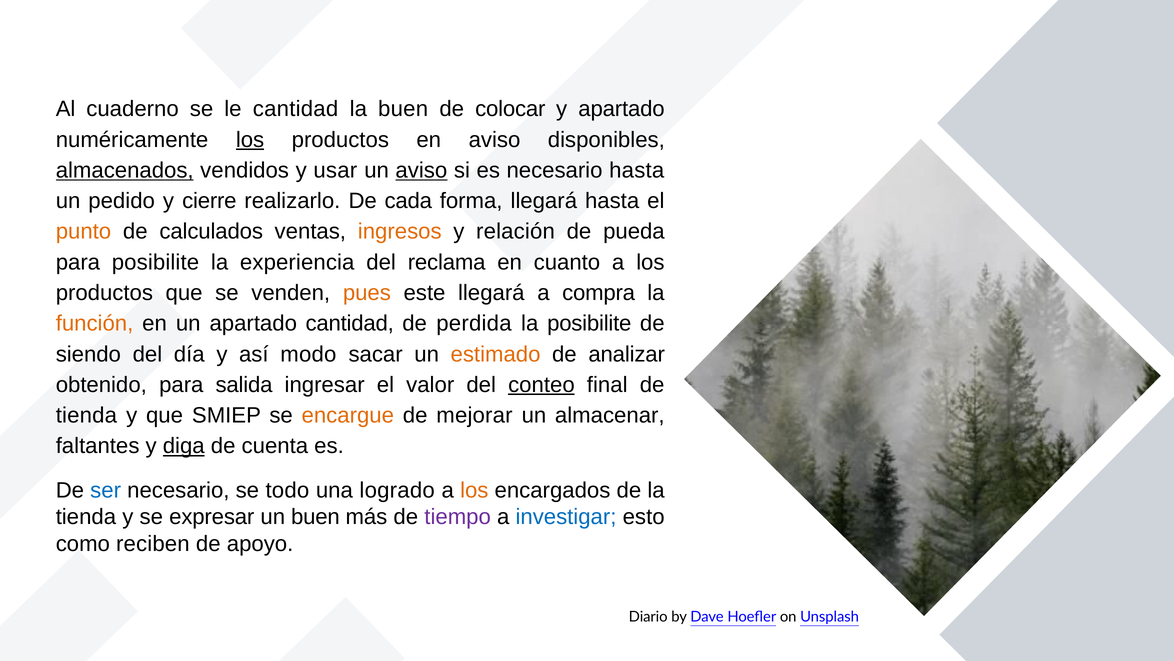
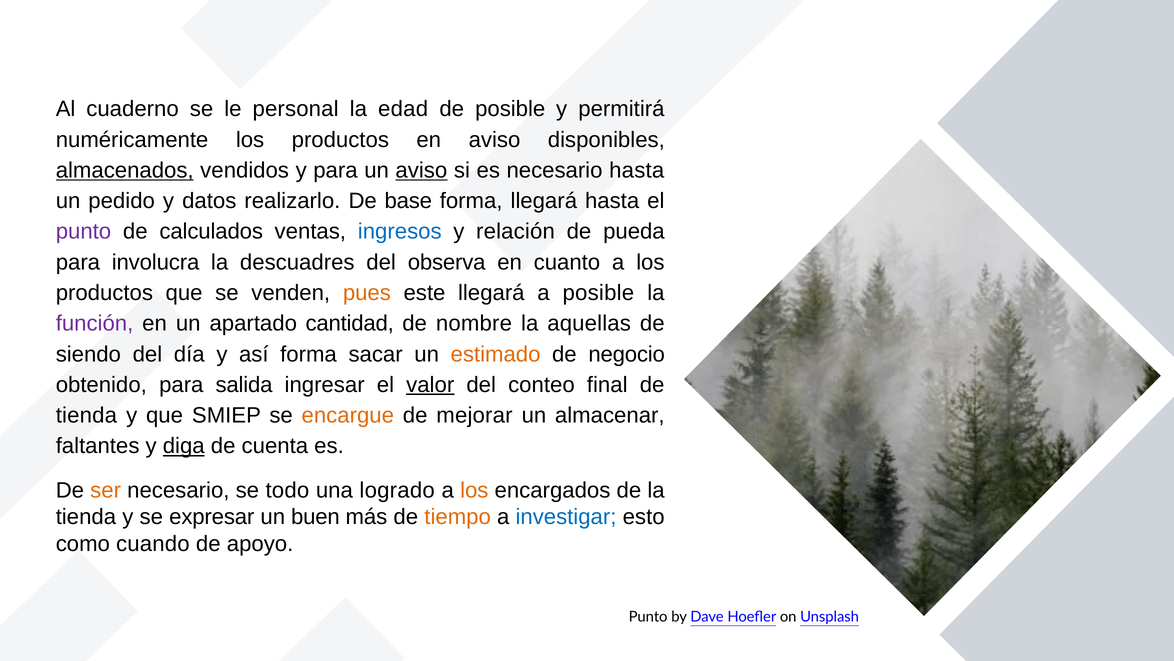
le cantidad: cantidad -> personal (296, 109)
la buen: buen -> edad (403, 109)
de colocar: colocar -> posible (510, 109)
y apartado: apartado -> permitirá (621, 109)
los underline: present -> none (250, 140)
y usar: usar -> para (335, 170)
cierre: cierre -> datos (209, 201)
cada: cada -> base (408, 201)
punto colour: orange -> purple (83, 231)
ingresos colour: orange -> blue (400, 231)
para posibilite: posibilite -> involucra (156, 262)
experiencia: experiencia -> descuadres (297, 262)
reclama: reclama -> observa (447, 262)
a compra: compra -> posible (598, 293)
función colour: orange -> purple (95, 323)
perdida: perdida -> nombre (474, 323)
la posibilite: posibilite -> aquellas (589, 323)
así modo: modo -> forma (308, 354)
analizar: analizar -> negocio (627, 354)
valor underline: none -> present (430, 384)
conteo underline: present -> none (541, 384)
ser colour: blue -> orange (106, 490)
tiempo colour: purple -> orange (458, 517)
reciben: reciben -> cuando (153, 543)
Diario: Diario -> Punto (648, 616)
